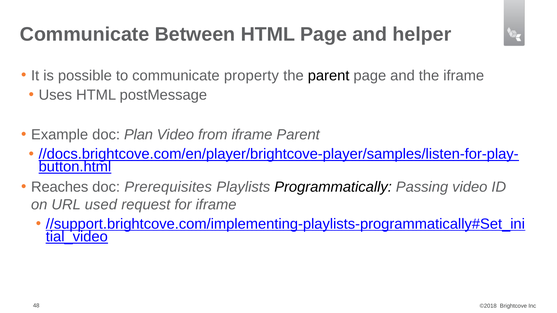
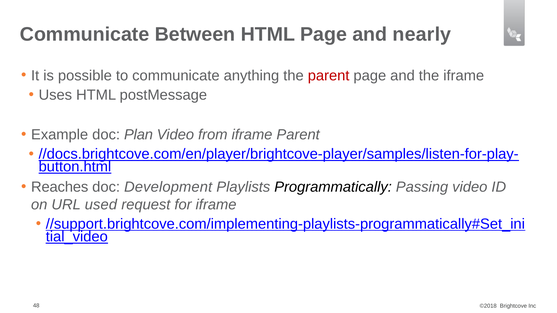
helper: helper -> nearly (422, 34)
property: property -> anything (251, 76)
parent colour: black -> red (329, 76)
Prerequisites: Prerequisites -> Development (168, 187)
